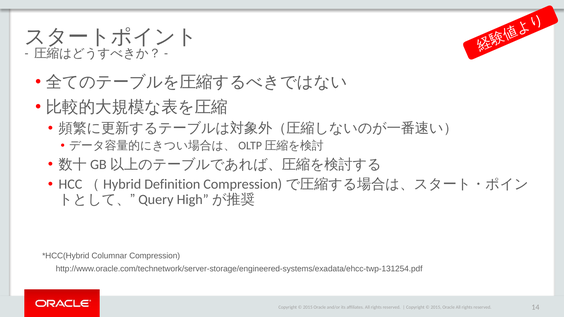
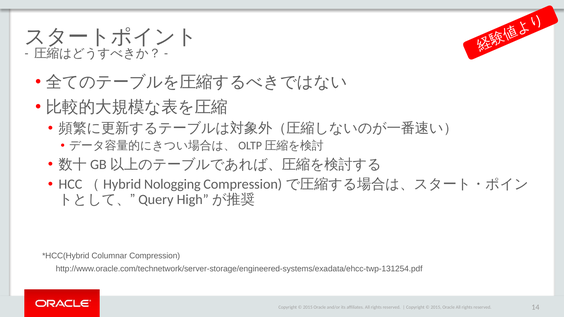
Definition: Definition -> Nologging (172, 184)
